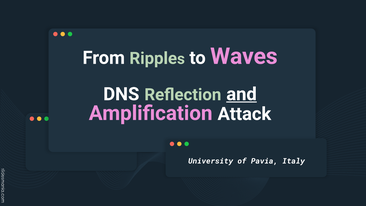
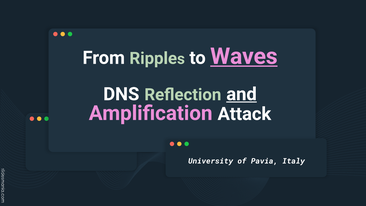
Waves underline: none -> present (244, 56)
